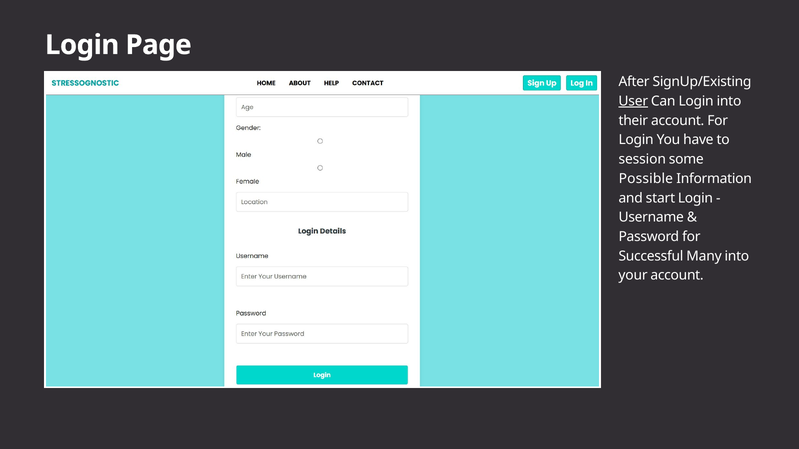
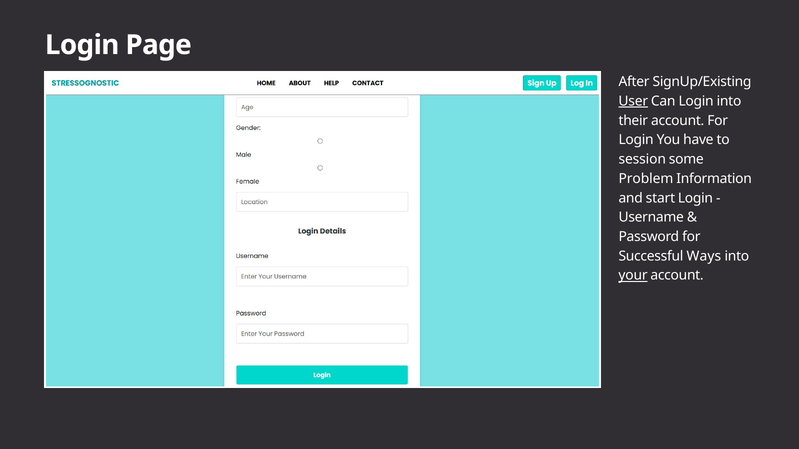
Possible: Possible -> Problem (646, 179)
Many: Many -> Ways (704, 256)
your underline: none -> present (633, 276)
